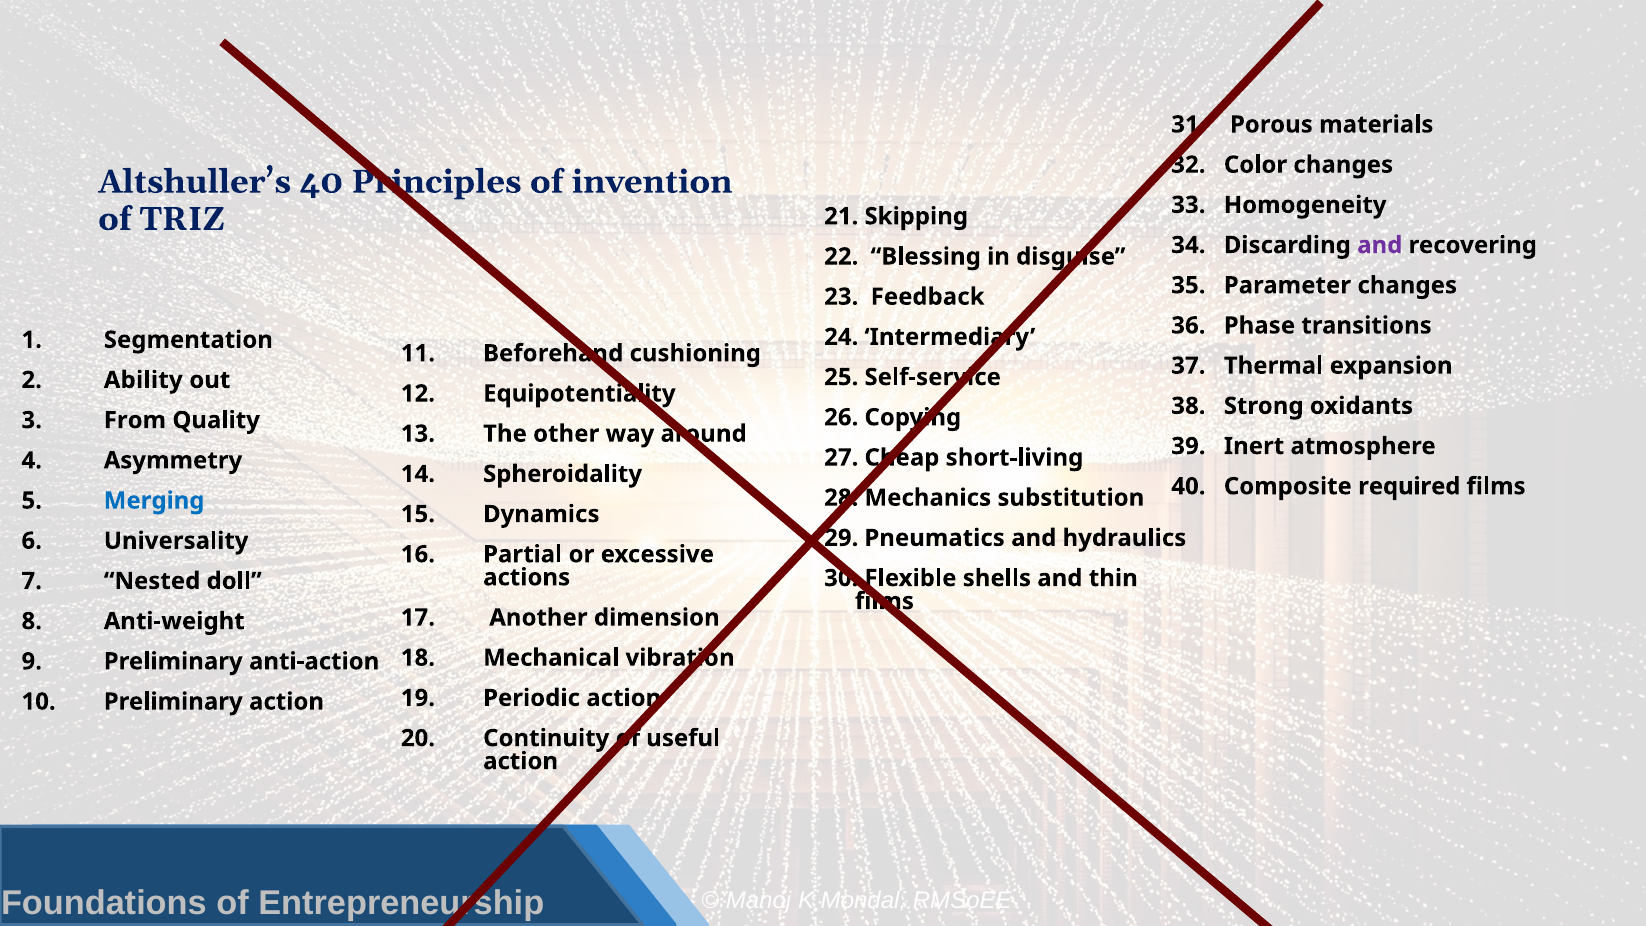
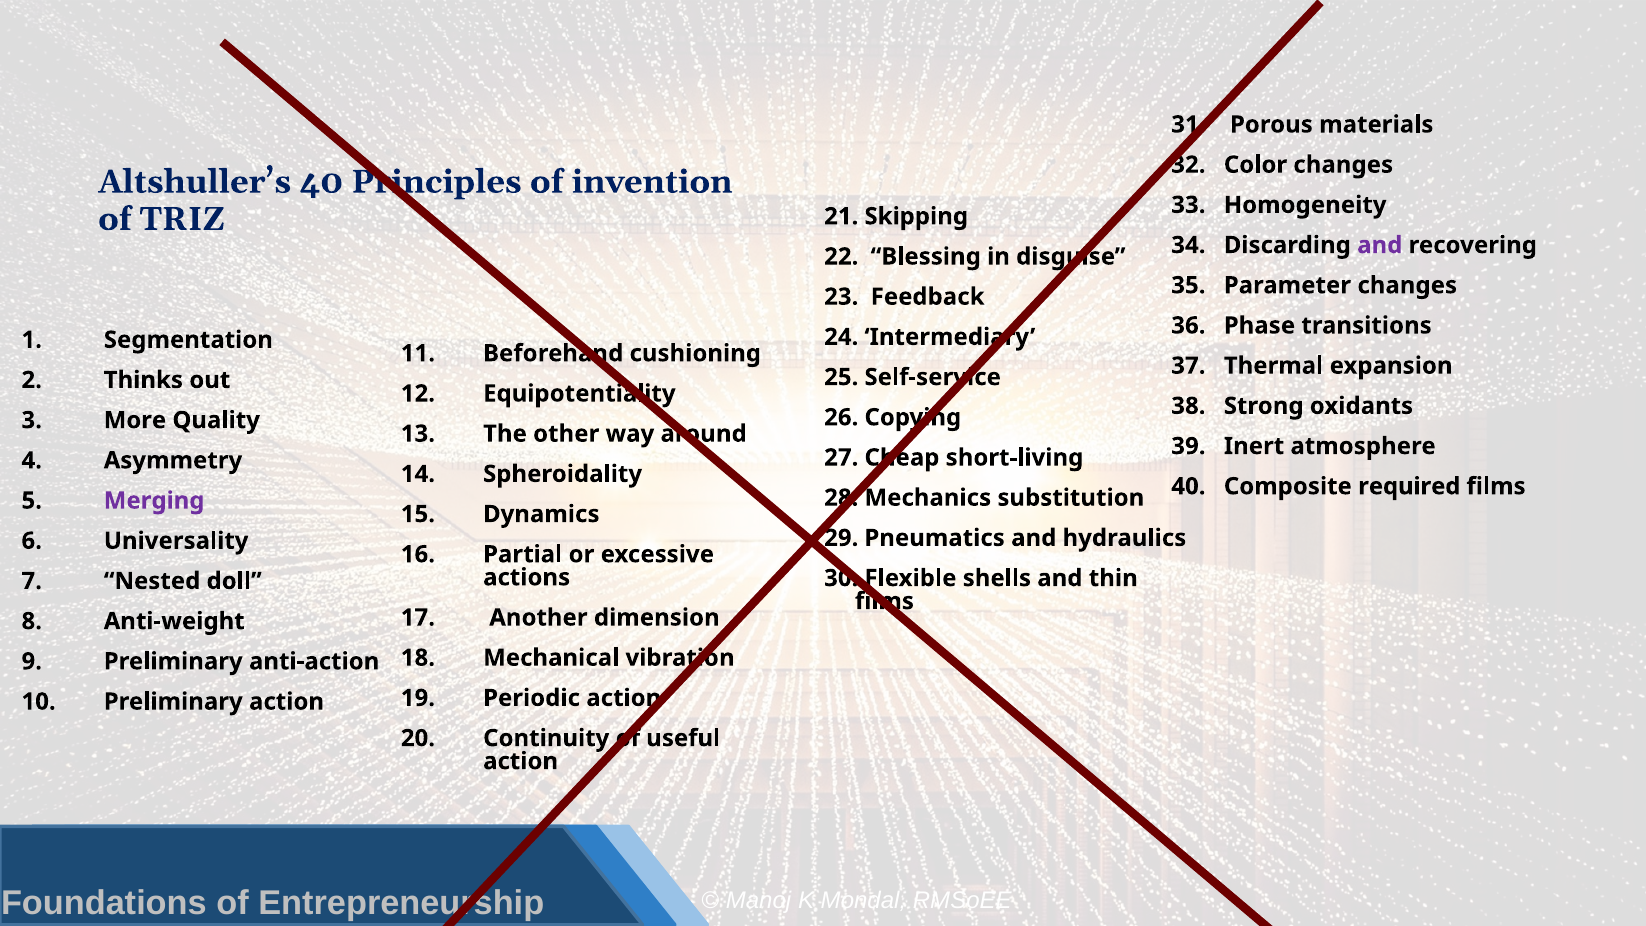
Ability: Ability -> Thinks (143, 380)
From: From -> More (135, 420)
Merging colour: blue -> purple (154, 501)
